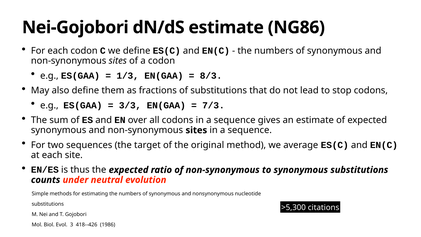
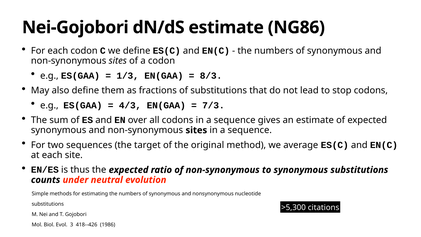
3/3: 3/3 -> 4/3 (130, 105)
